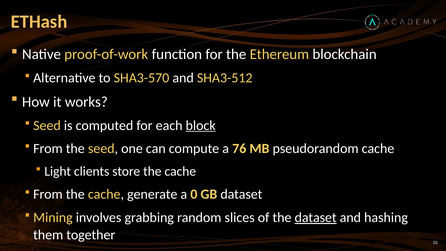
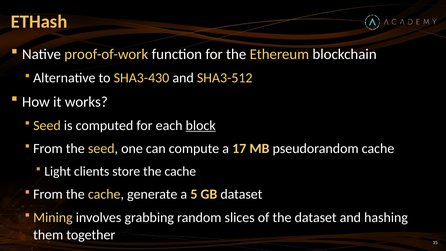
SHA3-570: SHA3-570 -> SHA3-430 (141, 78)
76: 76 -> 17 (239, 149)
0: 0 -> 5 (194, 194)
dataset underline: present -> none (316, 217)
